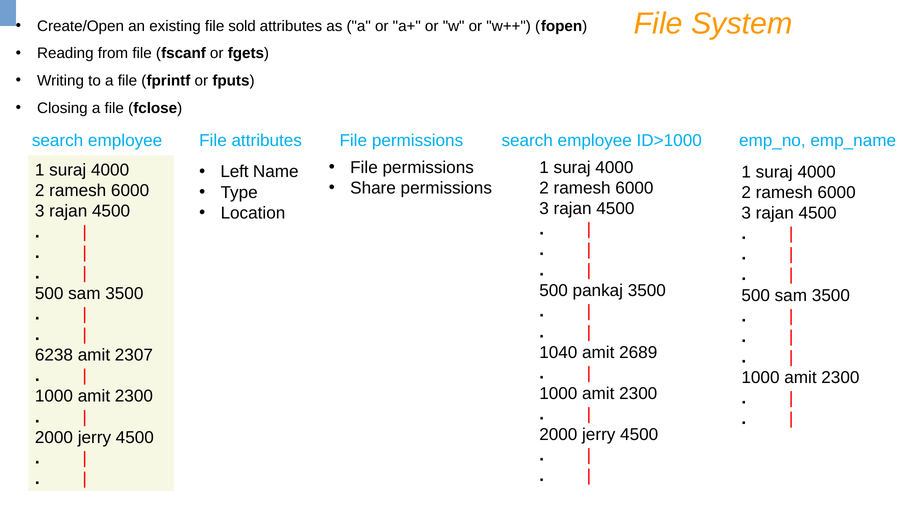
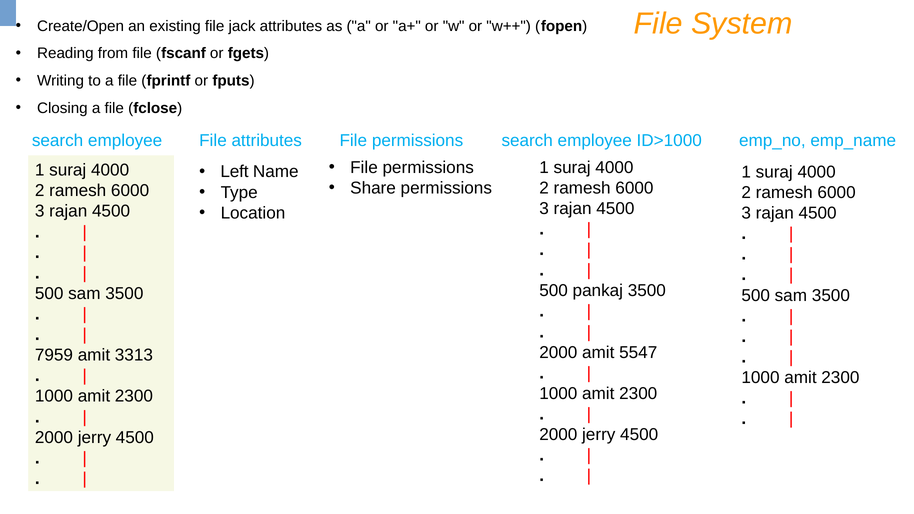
sold: sold -> jack (242, 26)
1040: 1040 -> 2000 (558, 353)
2689: 2689 -> 5547 (638, 353)
6238: 6238 -> 7959 (54, 355)
2307: 2307 -> 3313 (134, 355)
